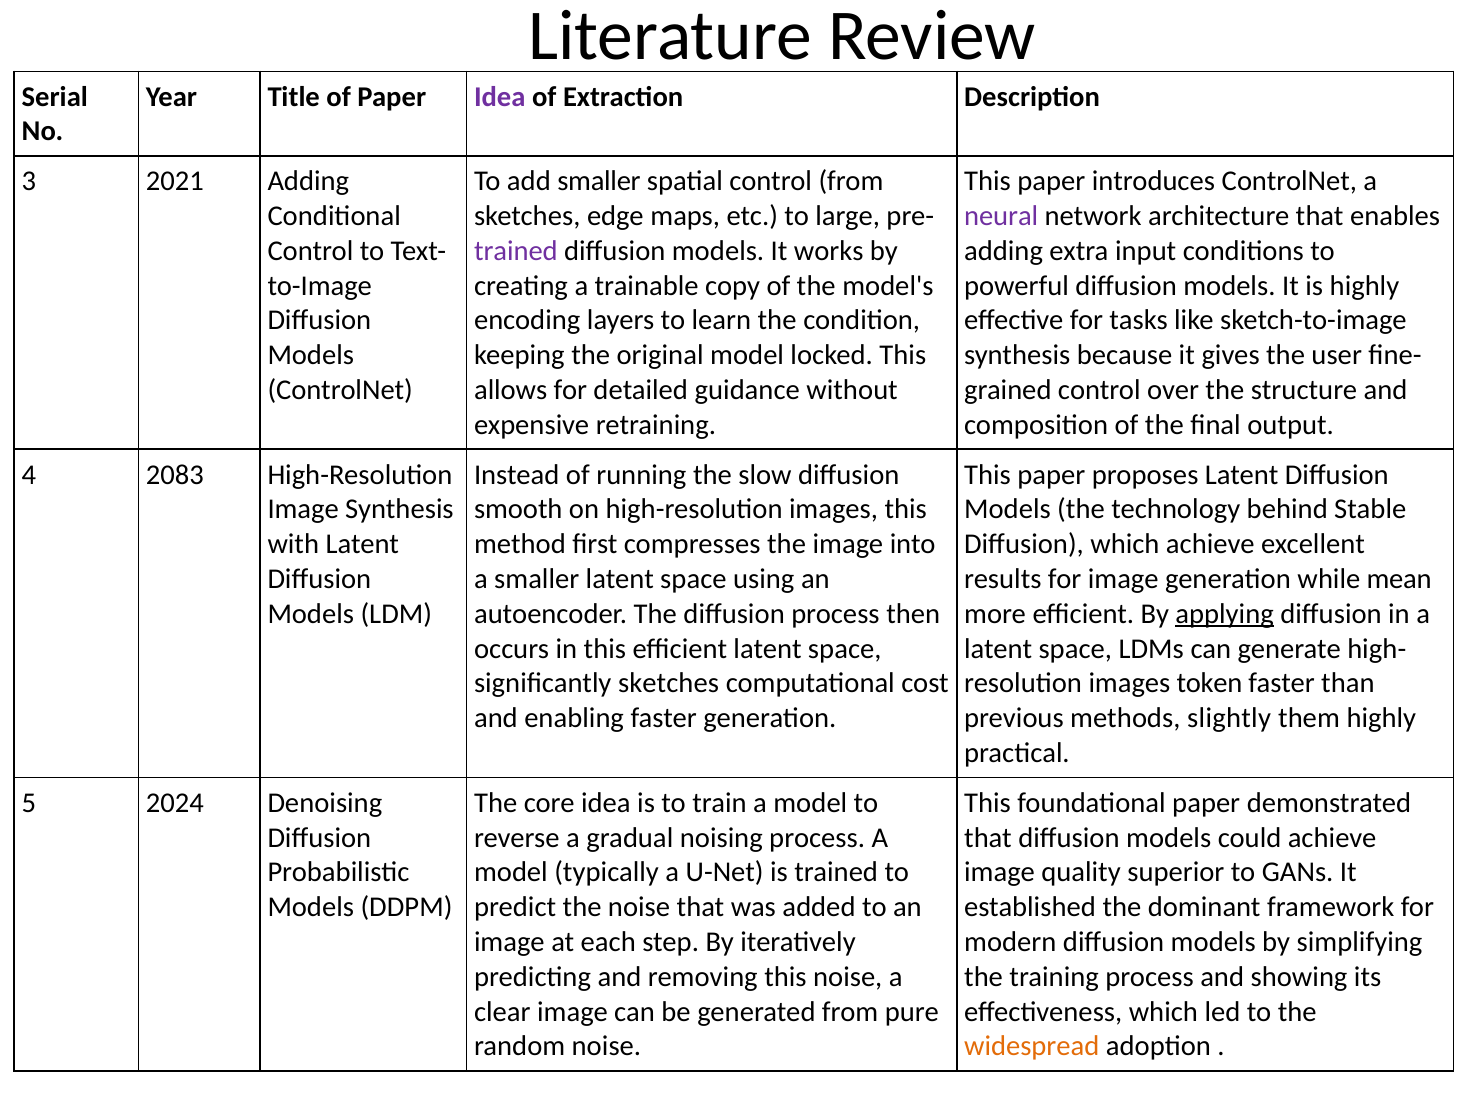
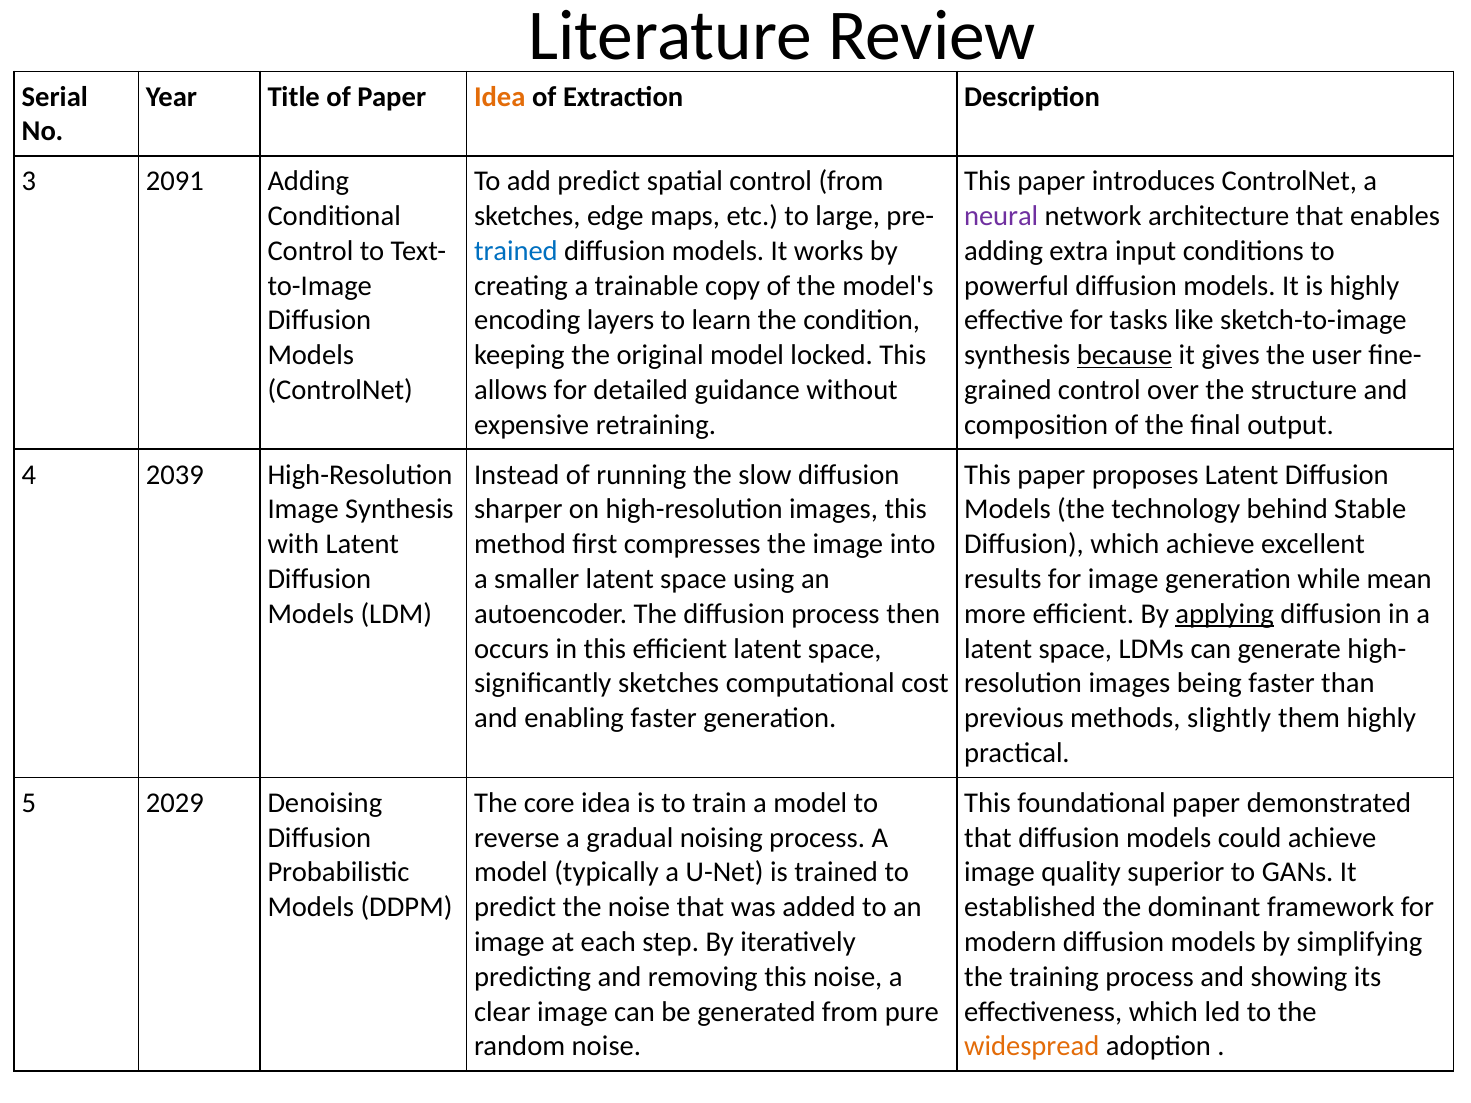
Idea colour: purple -> orange (500, 97)
2021: 2021 -> 2091 (175, 181)
add smaller: smaller -> predict (599, 181)
trained colour: purple -> blue (516, 251)
because underline: none -> present (1125, 355)
2083: 2083 -> 2039 (175, 475)
smooth: smooth -> sharper (518, 510)
token: token -> being (1209, 684)
2024: 2024 -> 2029 (175, 803)
